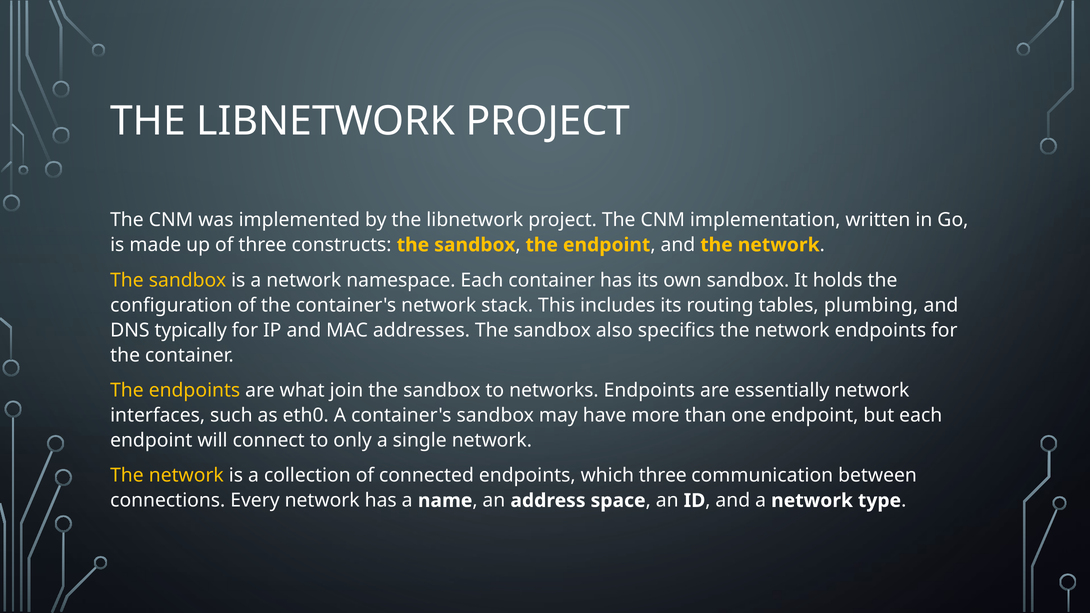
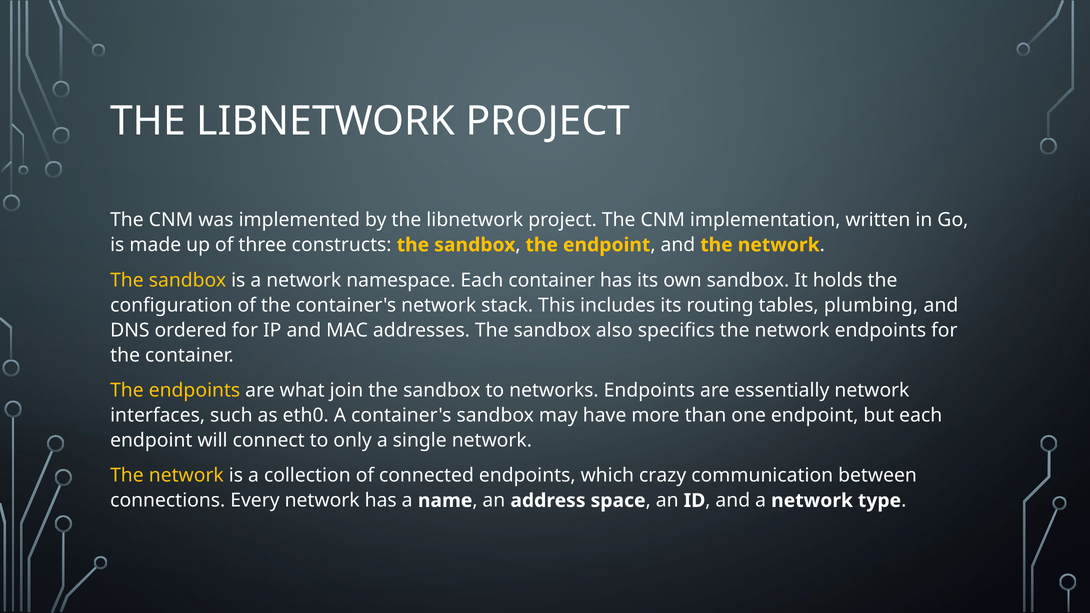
typically: typically -> ordered (191, 330)
which three: three -> crazy (663, 476)
